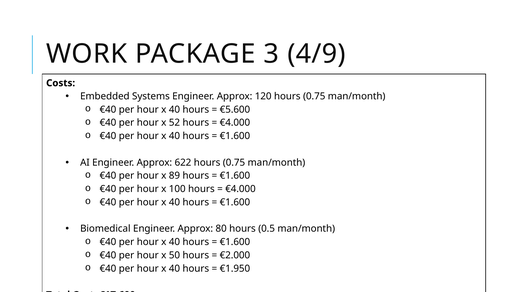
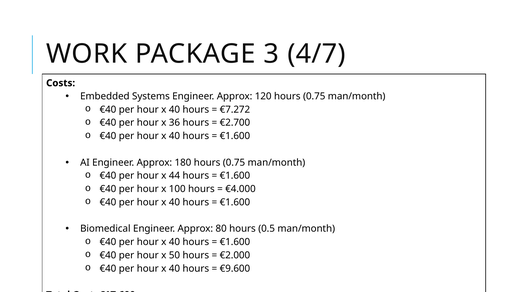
4/9: 4/9 -> 4/7 (317, 54)
€5.600: €5.600 -> €7.272 (235, 110)
52: 52 -> 36 (174, 123)
€4.000: €4.000 -> €2.700 (235, 123)
622: 622 -> 180 (183, 162)
89: 89 -> 44 (174, 176)
€1.950: €1.950 -> €9.600 (235, 268)
